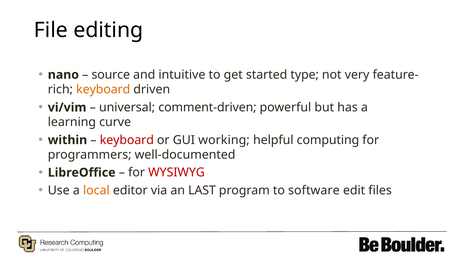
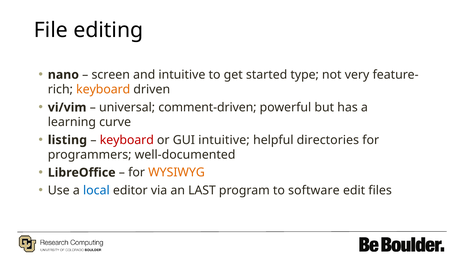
source: source -> screen (111, 75)
within: within -> listing (67, 140)
GUI working: working -> intuitive (224, 140)
helpful computing: computing -> directories (328, 140)
WYSIWYG colour: red -> orange (177, 173)
local colour: orange -> blue (96, 190)
